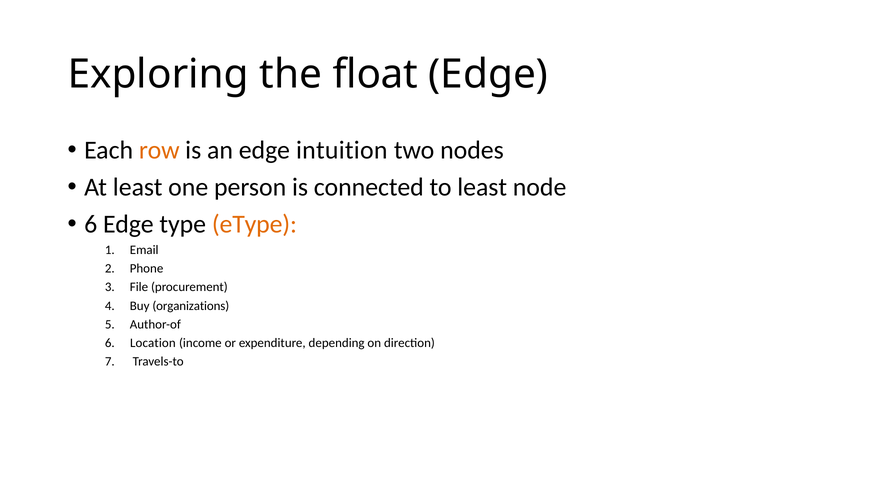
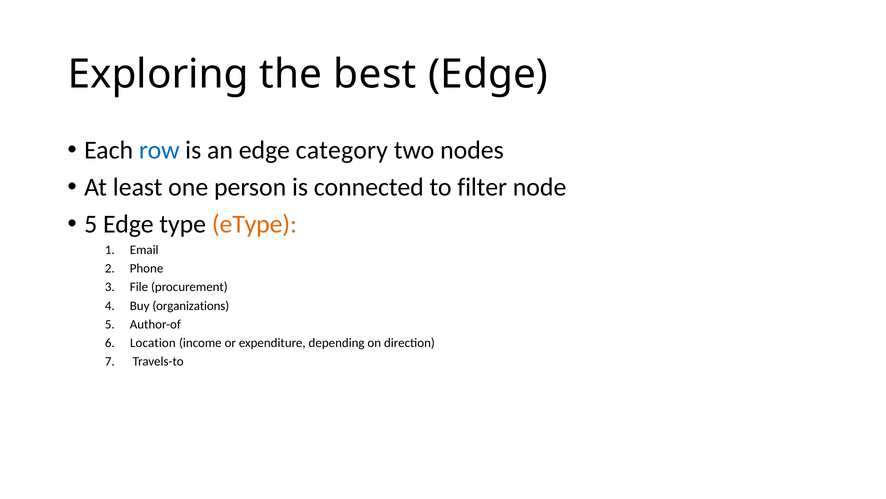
float: float -> best (375, 74)
row colour: orange -> blue (159, 150)
intuition: intuition -> category (342, 150)
to least: least -> filter (482, 187)
6: 6 -> 5 (91, 224)
